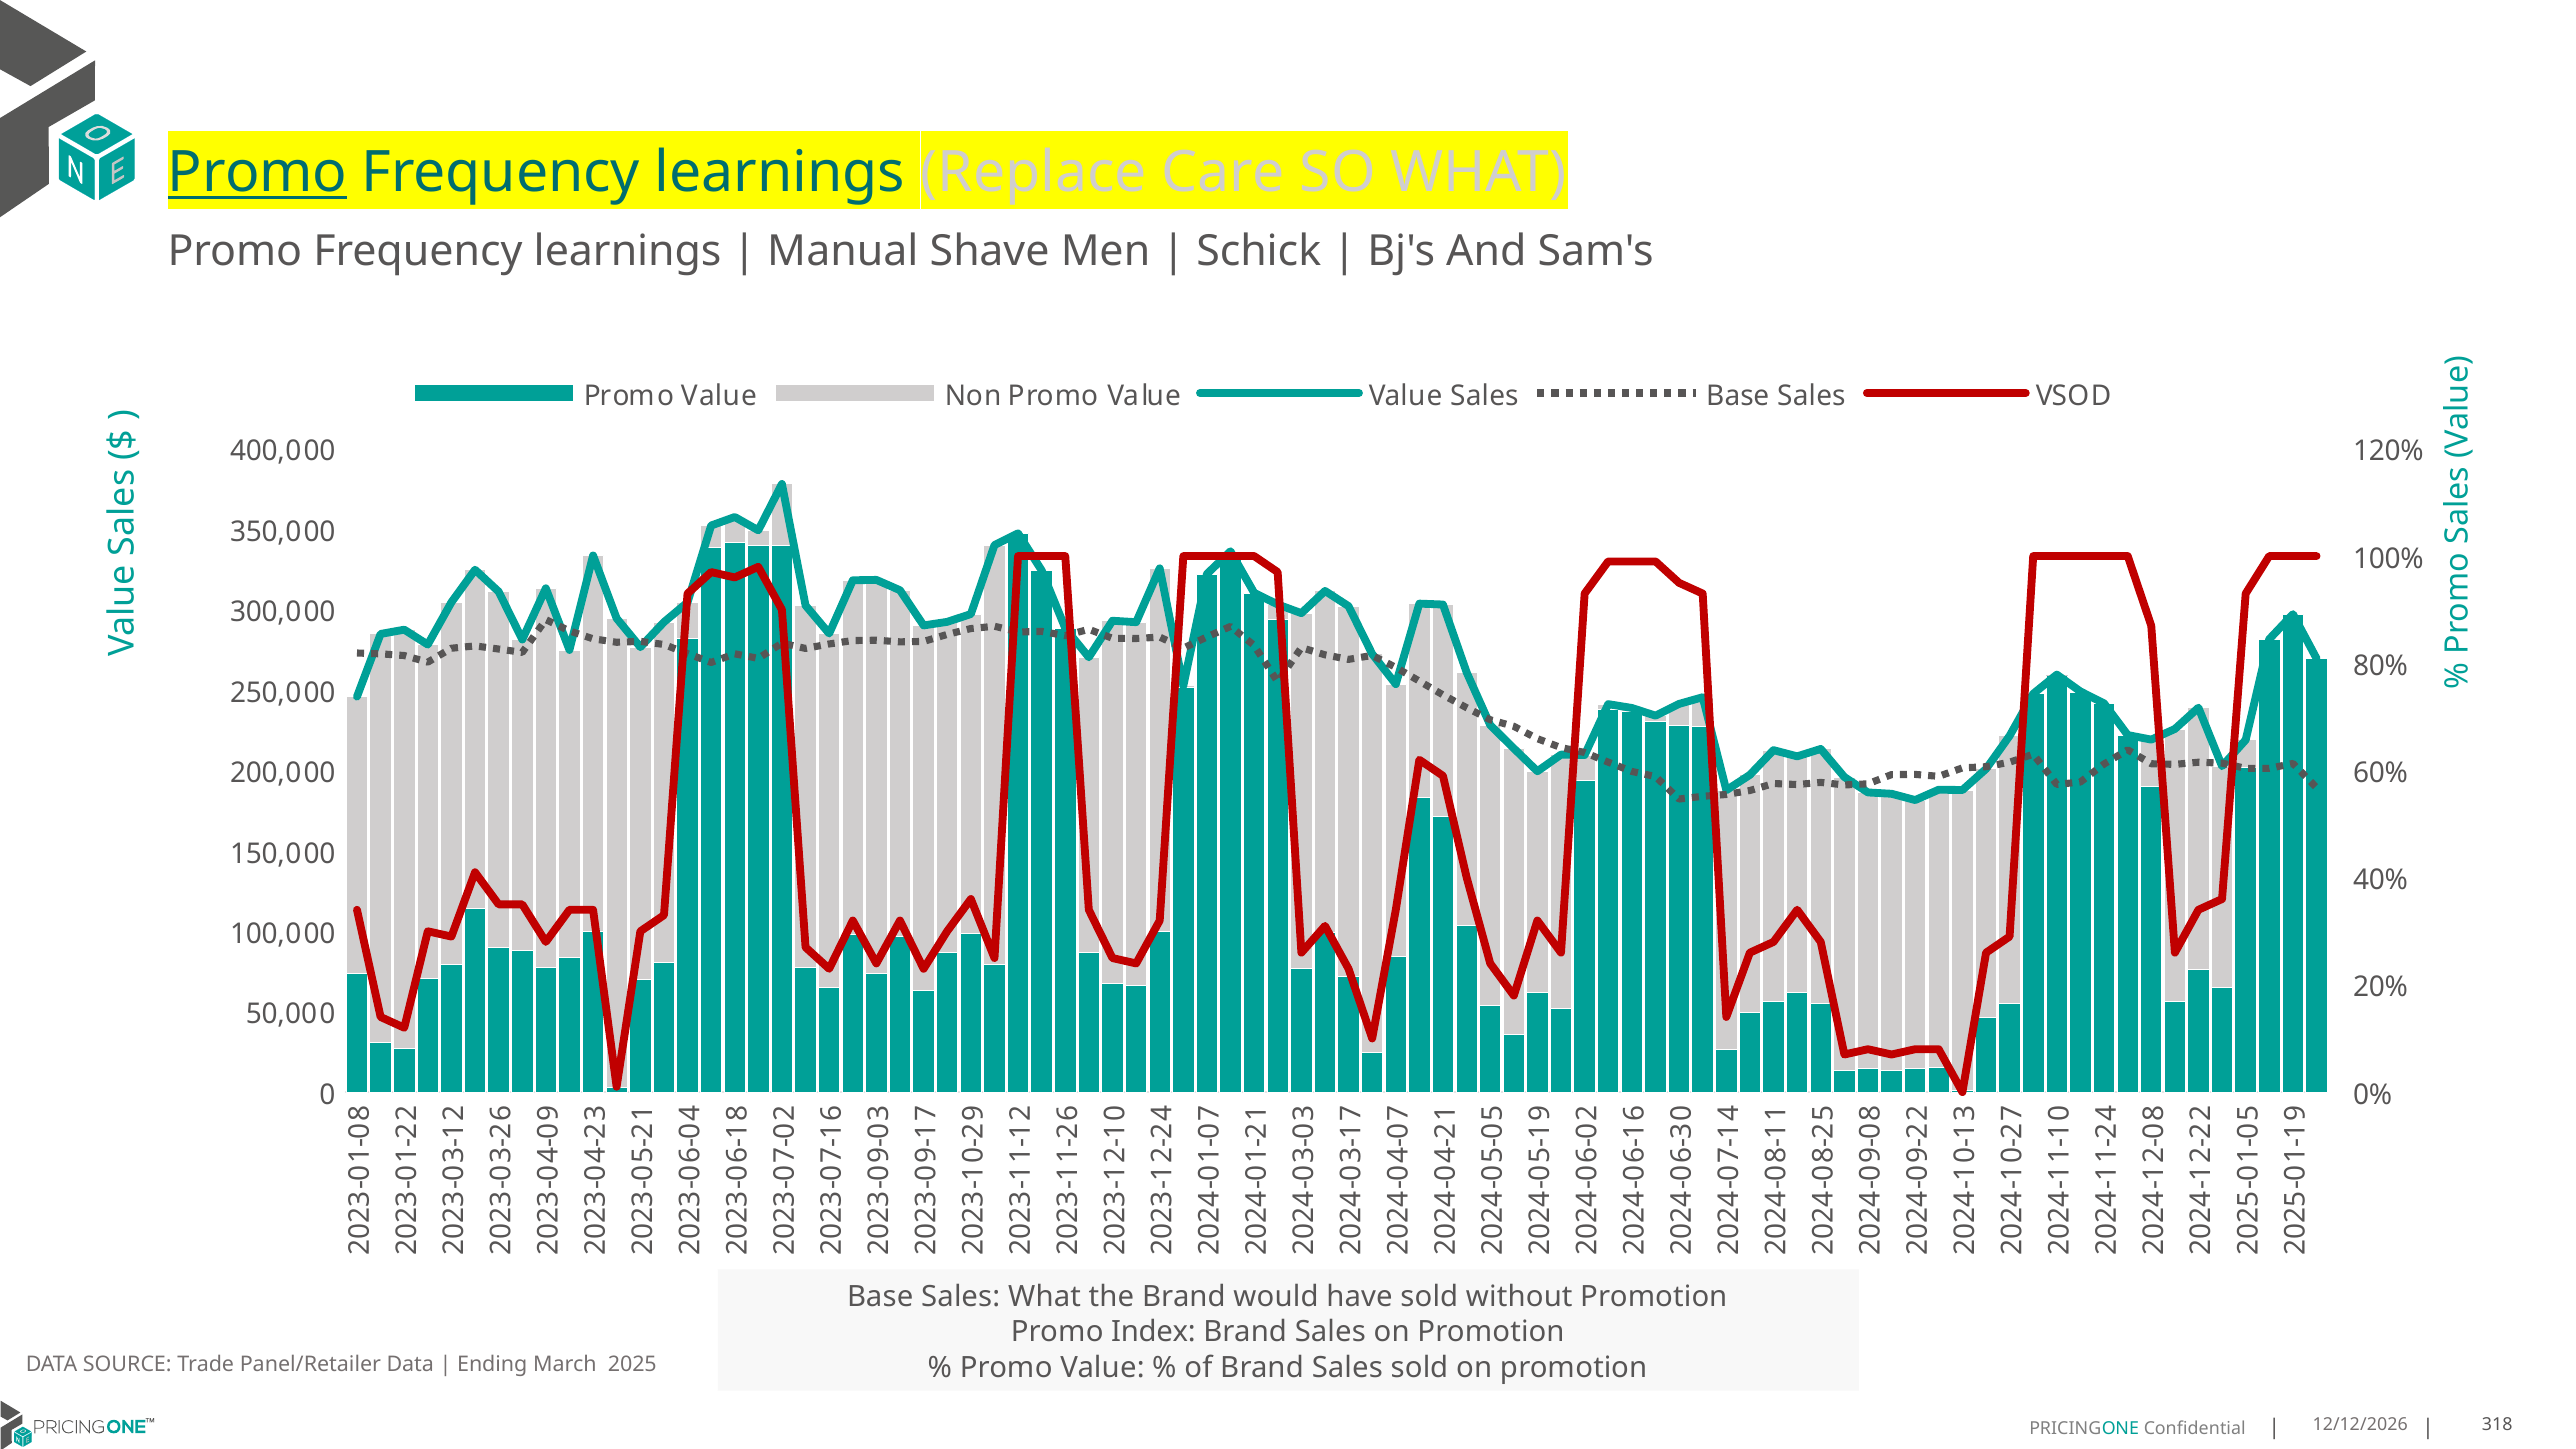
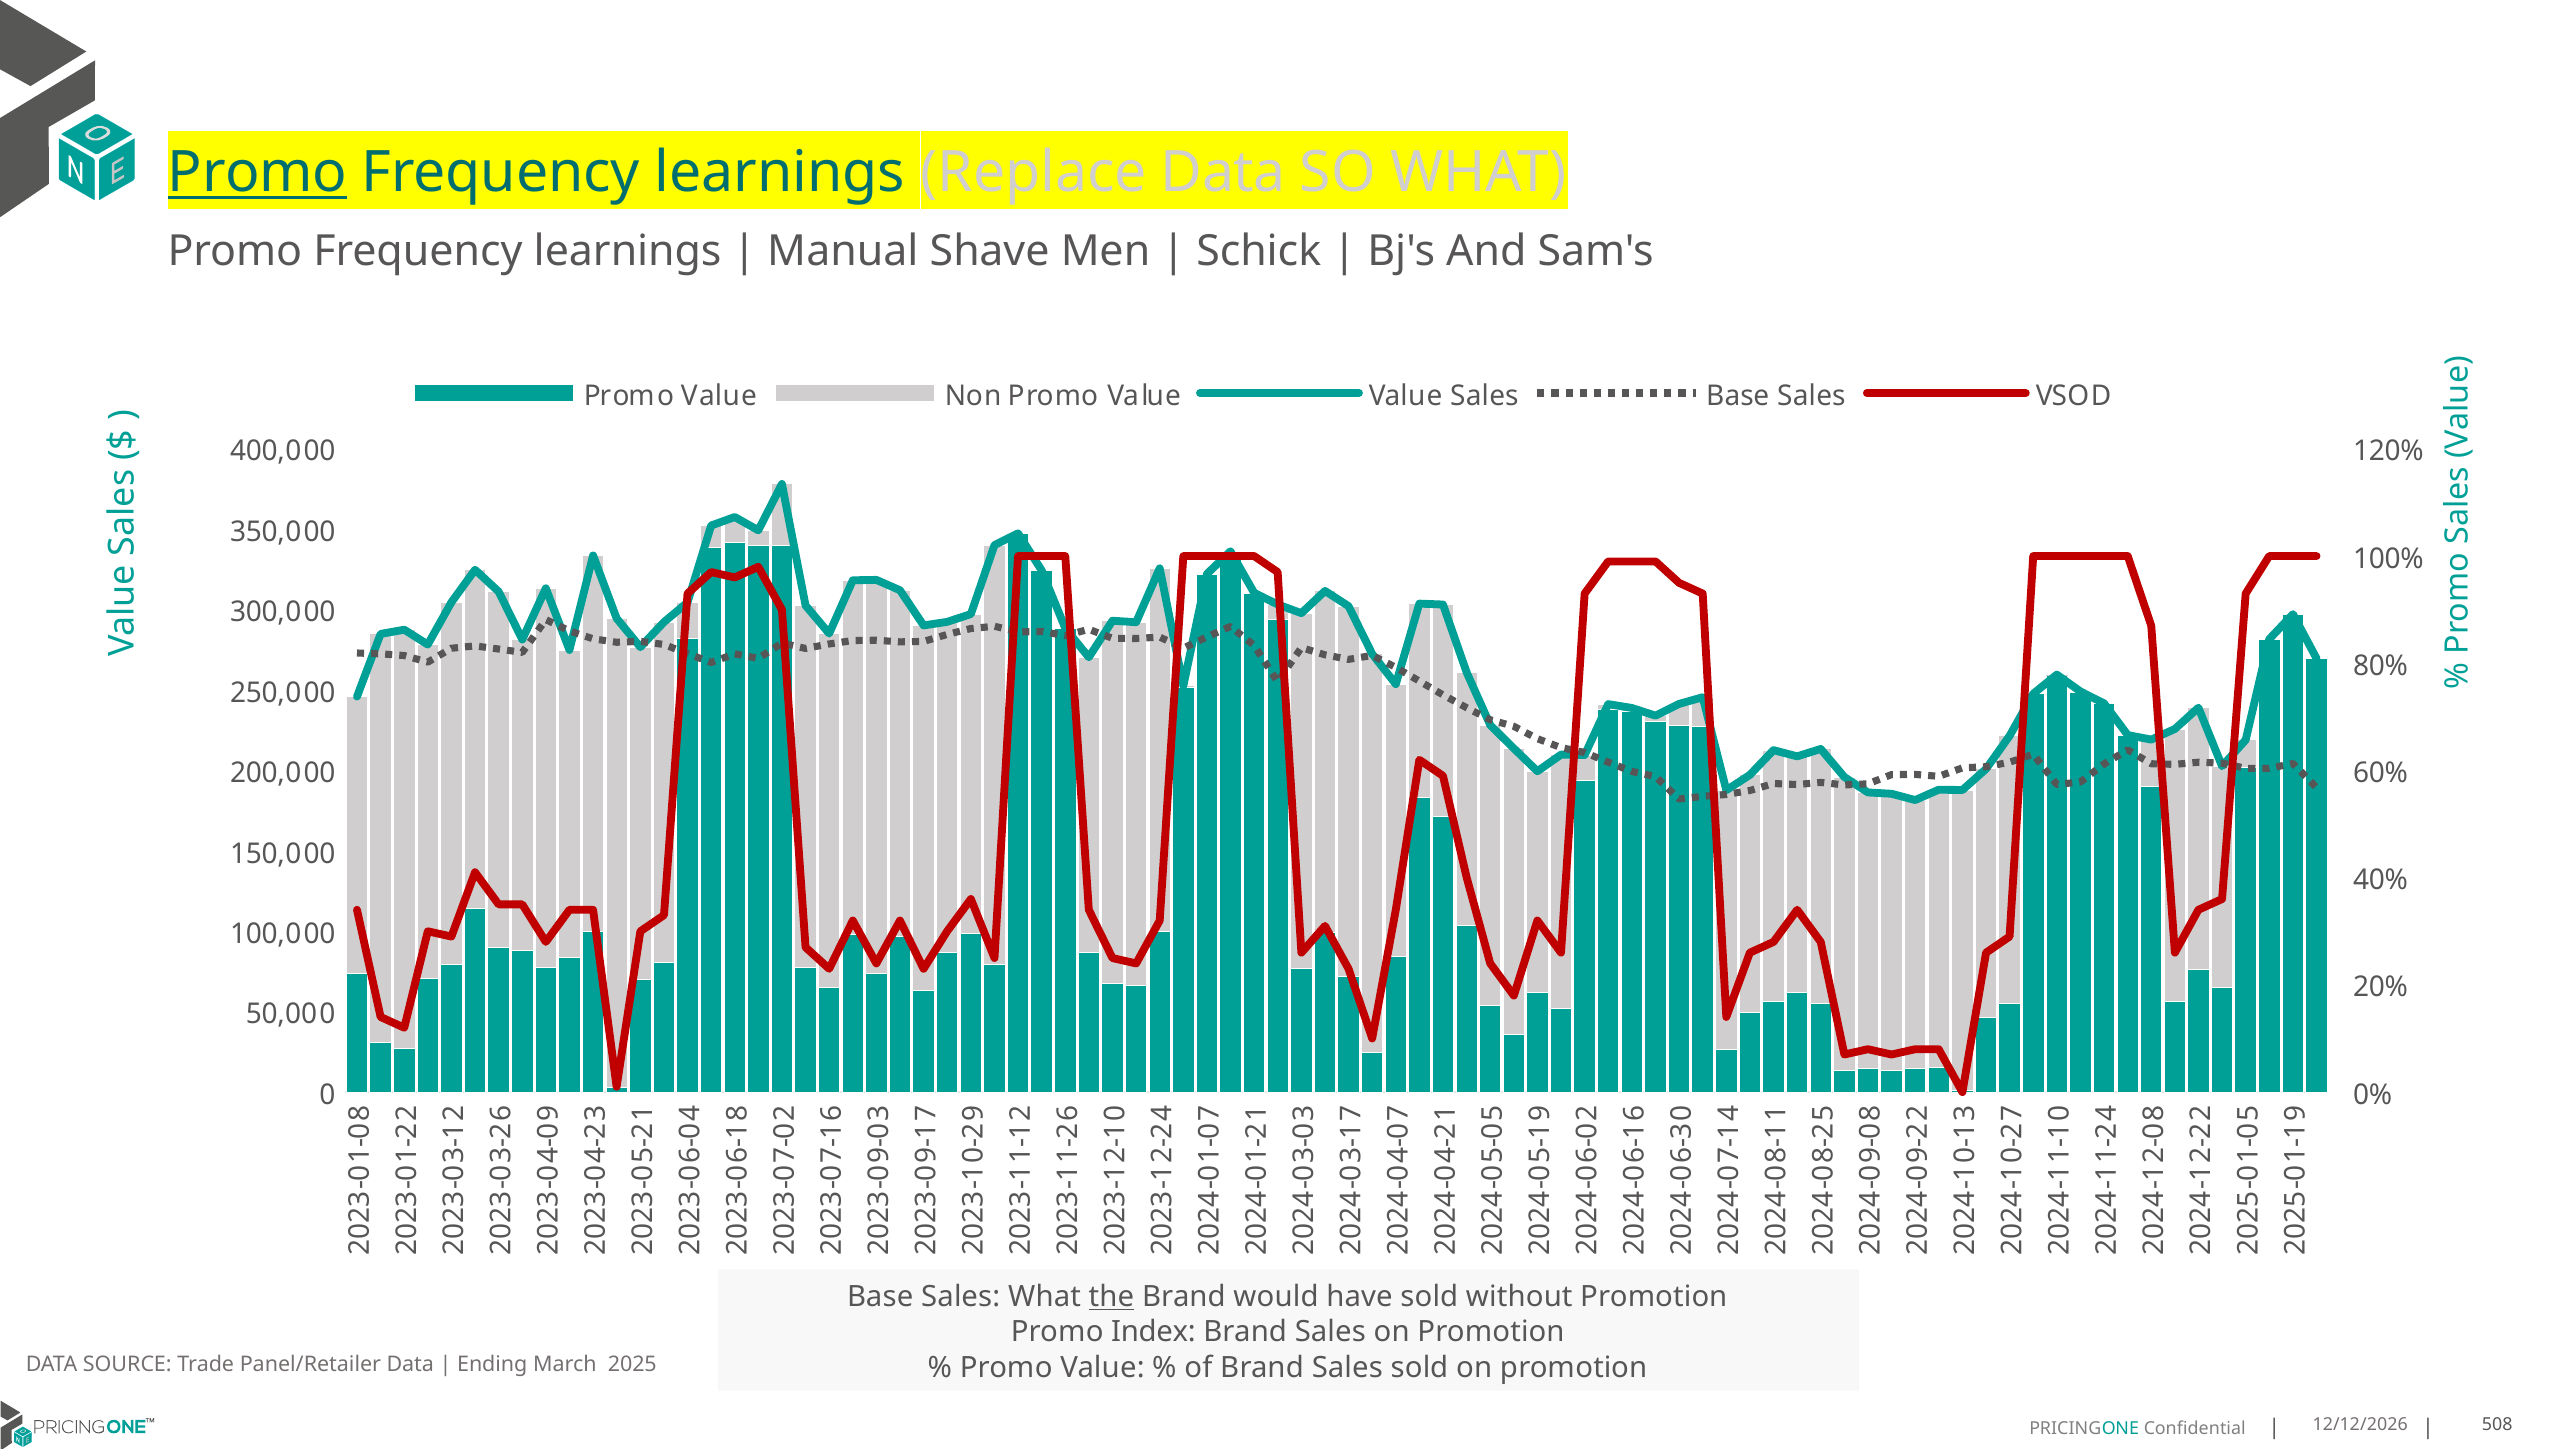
Replace Care: Care -> Data (1223, 173)
the underline: none -> present (1111, 1297)
318: 318 -> 508 (2497, 1425)
